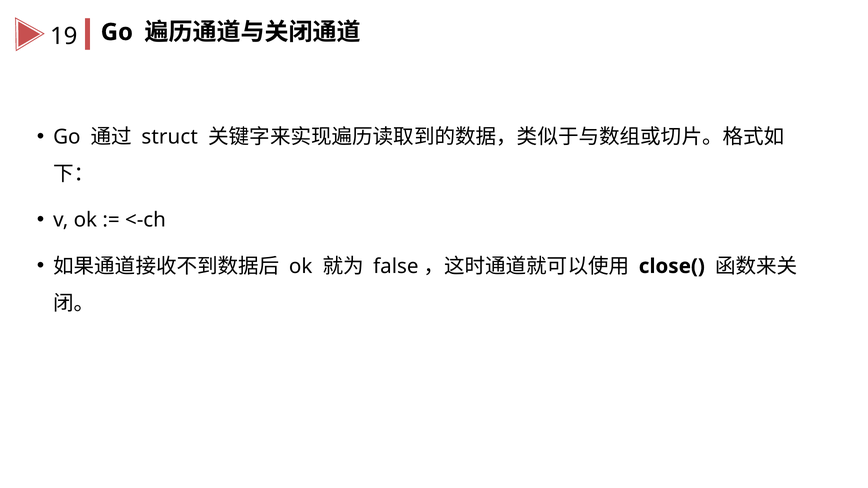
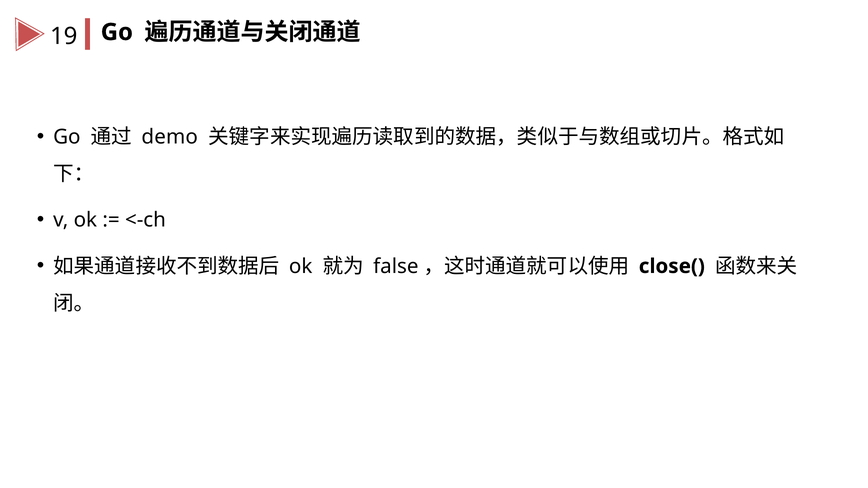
struct: struct -> demo (170, 137)
